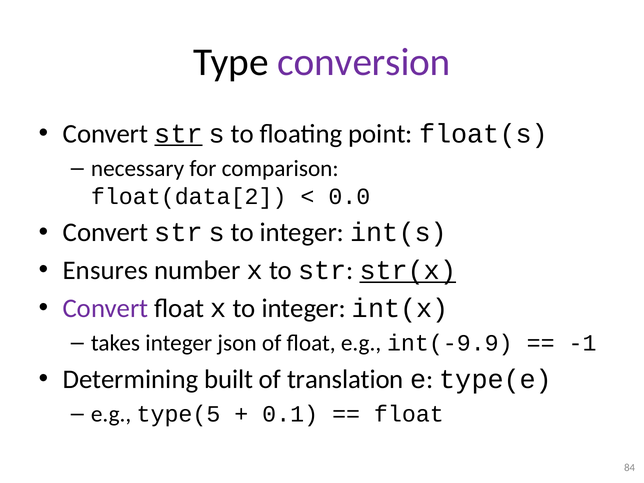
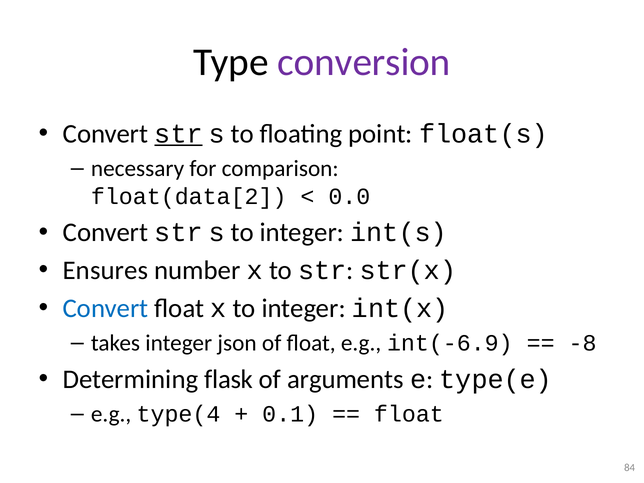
str(x underline: present -> none (408, 271)
Convert colour: purple -> blue (106, 308)
int(-9.9: int(-9.9 -> int(-6.9 (450, 343)
-1: -1 -> -8 (583, 343)
built: built -> flask (229, 379)
translation: translation -> arguments (345, 379)
type(5: type(5 -> type(4 (178, 414)
